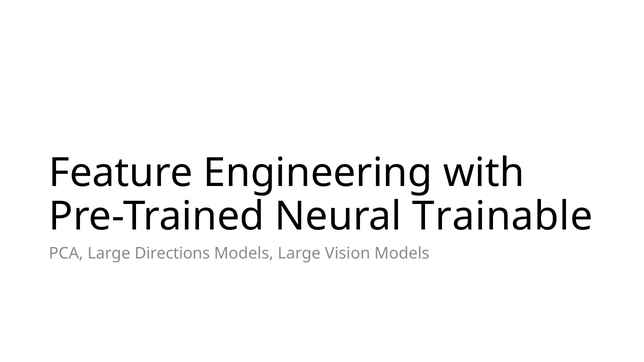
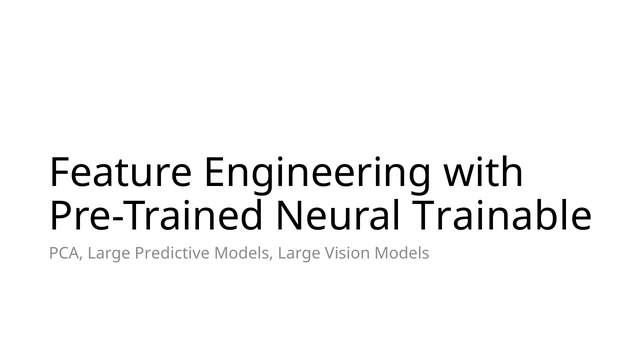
Directions: Directions -> Predictive (172, 253)
